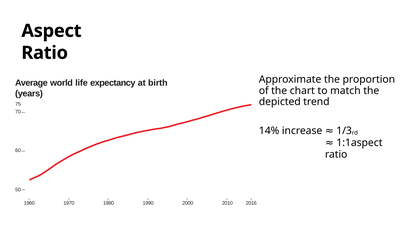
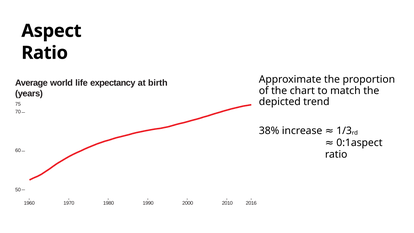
14%: 14% -> 38% (269, 131)
1:1aspect: 1:1aspect -> 0:1aspect (359, 143)
